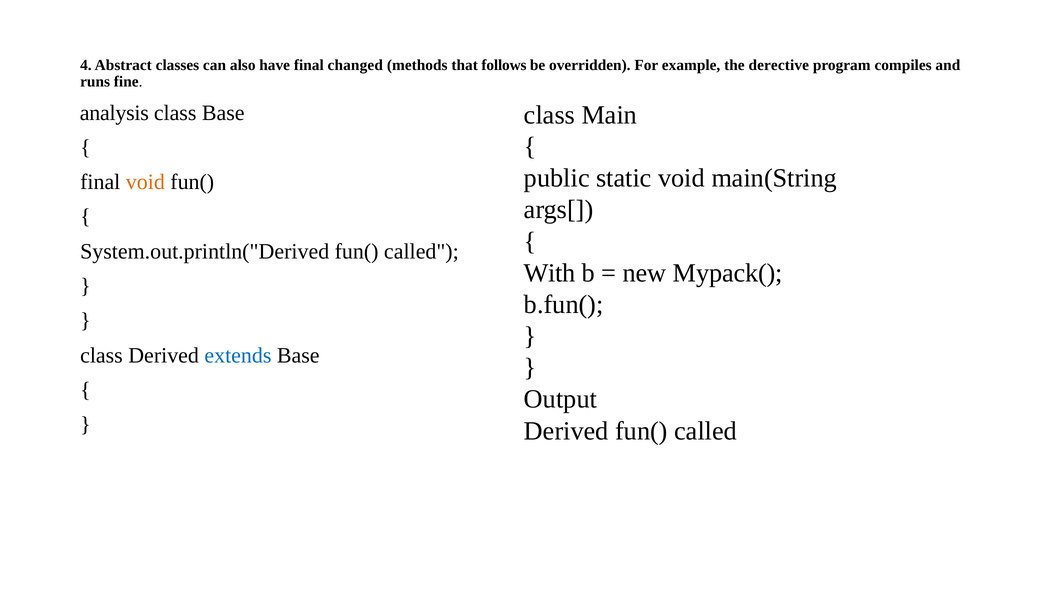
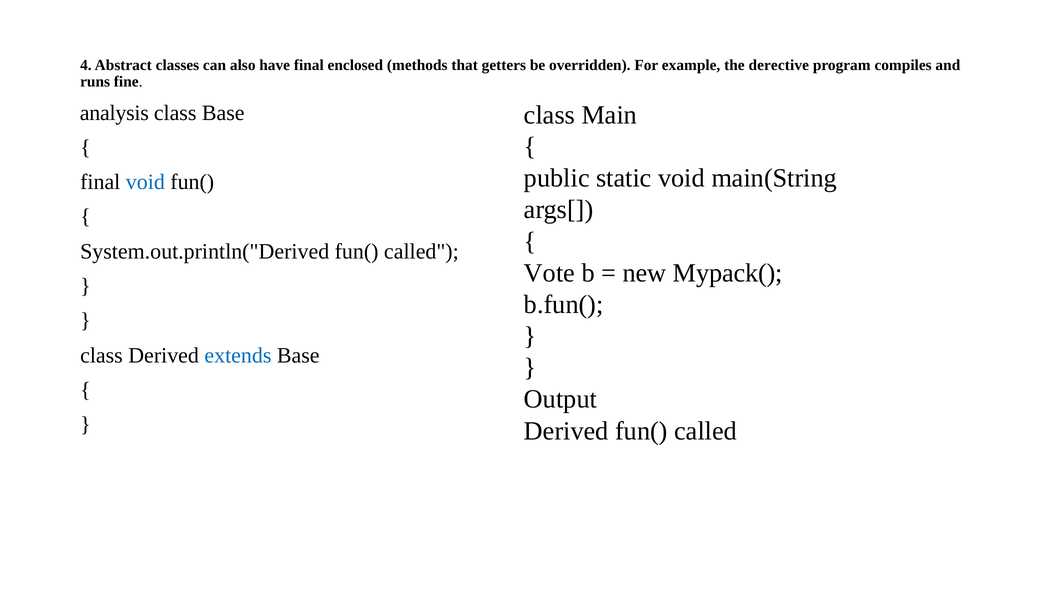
changed: changed -> enclosed (355, 65)
follows: follows -> getters (504, 65)
void colour: orange -> blue (145, 182)
With: With -> Vote (550, 273)
